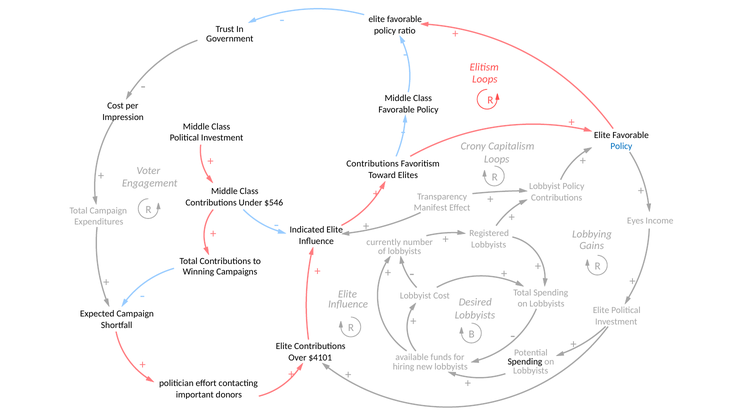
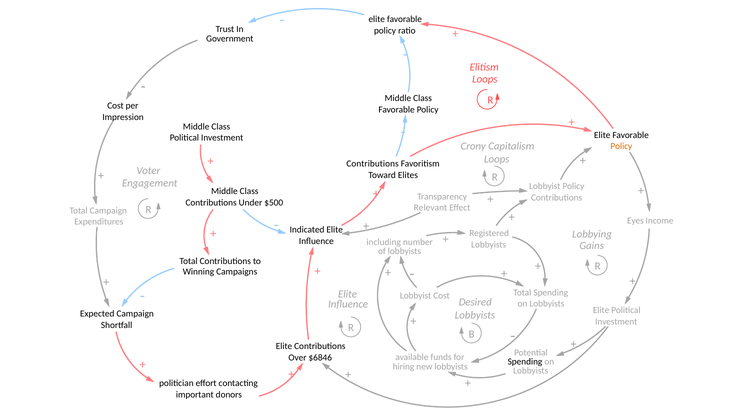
Policy colour: blue -> orange (621, 146)
$546: $546 -> $500 (274, 202)
Manifest: Manifest -> Relevant (430, 208)
currently: currently -> including (384, 242)
$4101: $4101 -> $6846 (320, 357)
